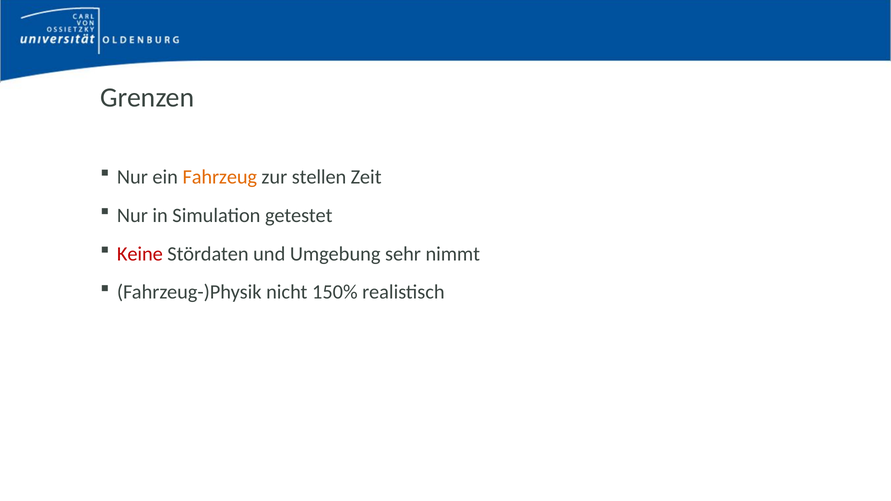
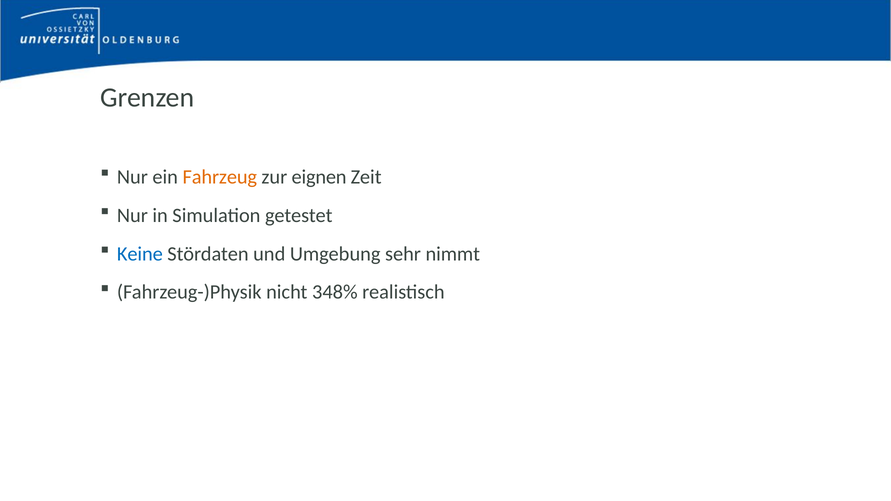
stellen: stellen -> eignen (319, 177)
Keine colour: red -> blue (140, 254)
150%: 150% -> 348% (335, 292)
